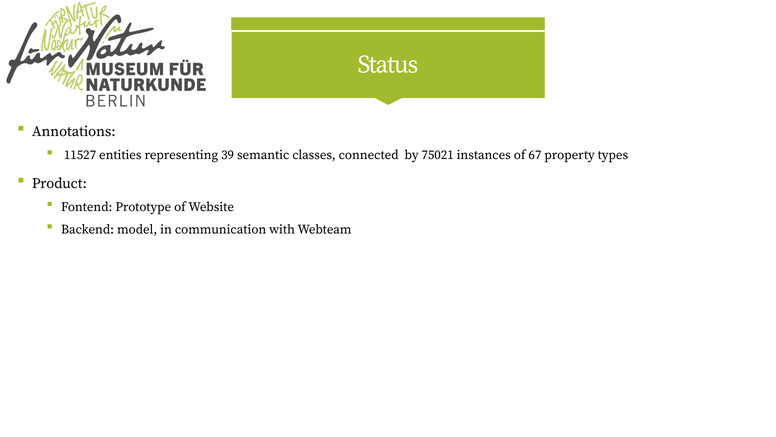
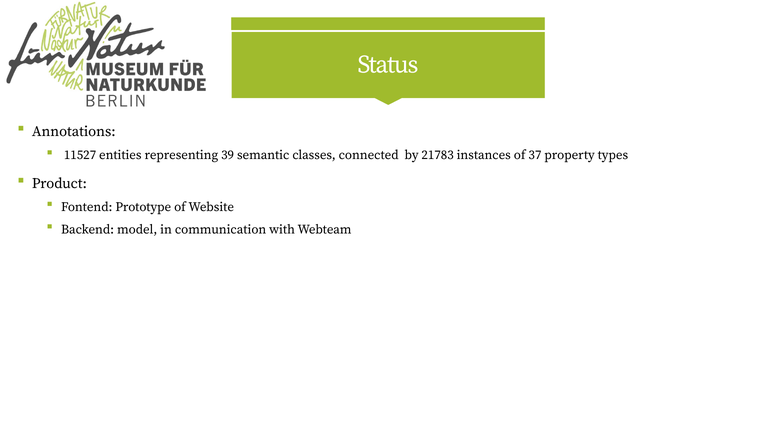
75021: 75021 -> 21783 (438, 155)
67: 67 -> 37 (535, 155)
